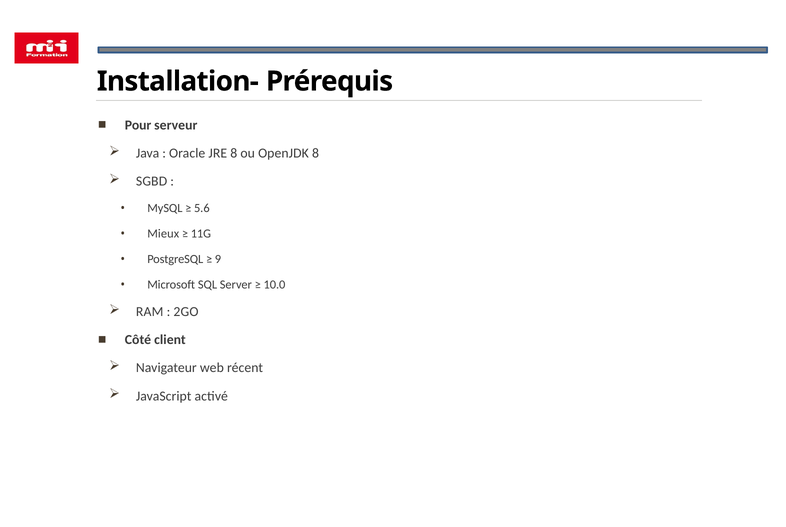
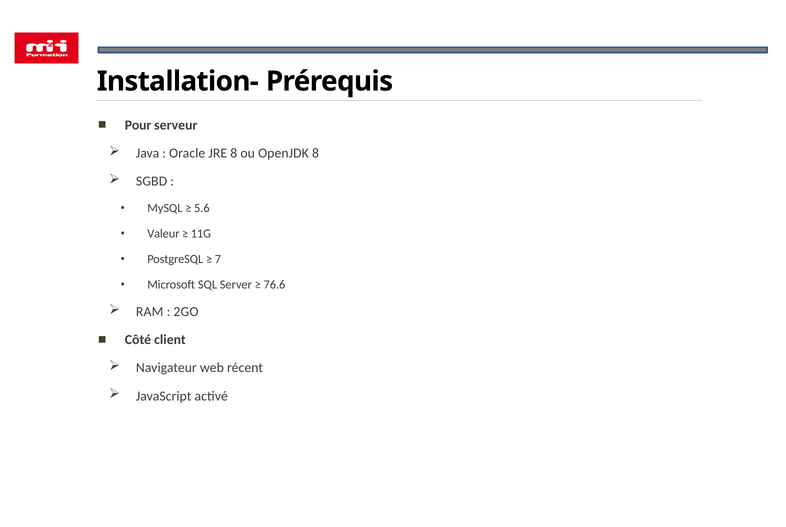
Mieux: Mieux -> Valeur (163, 234)
9: 9 -> 7 (218, 259)
10.0: 10.0 -> 76.6 (274, 285)
